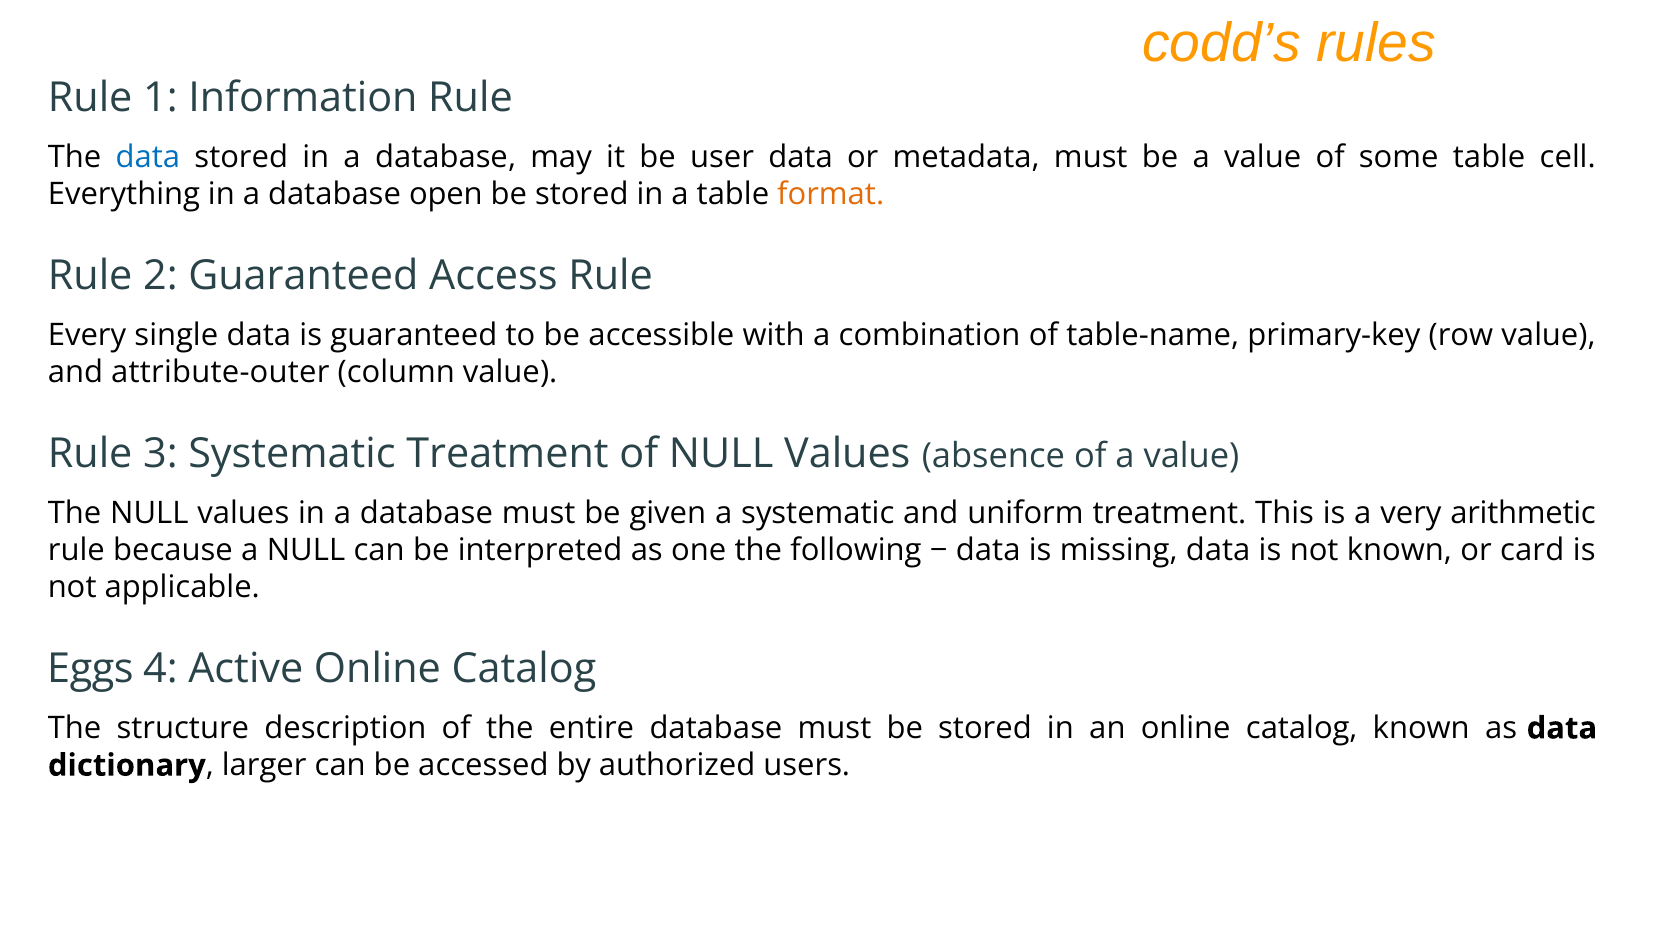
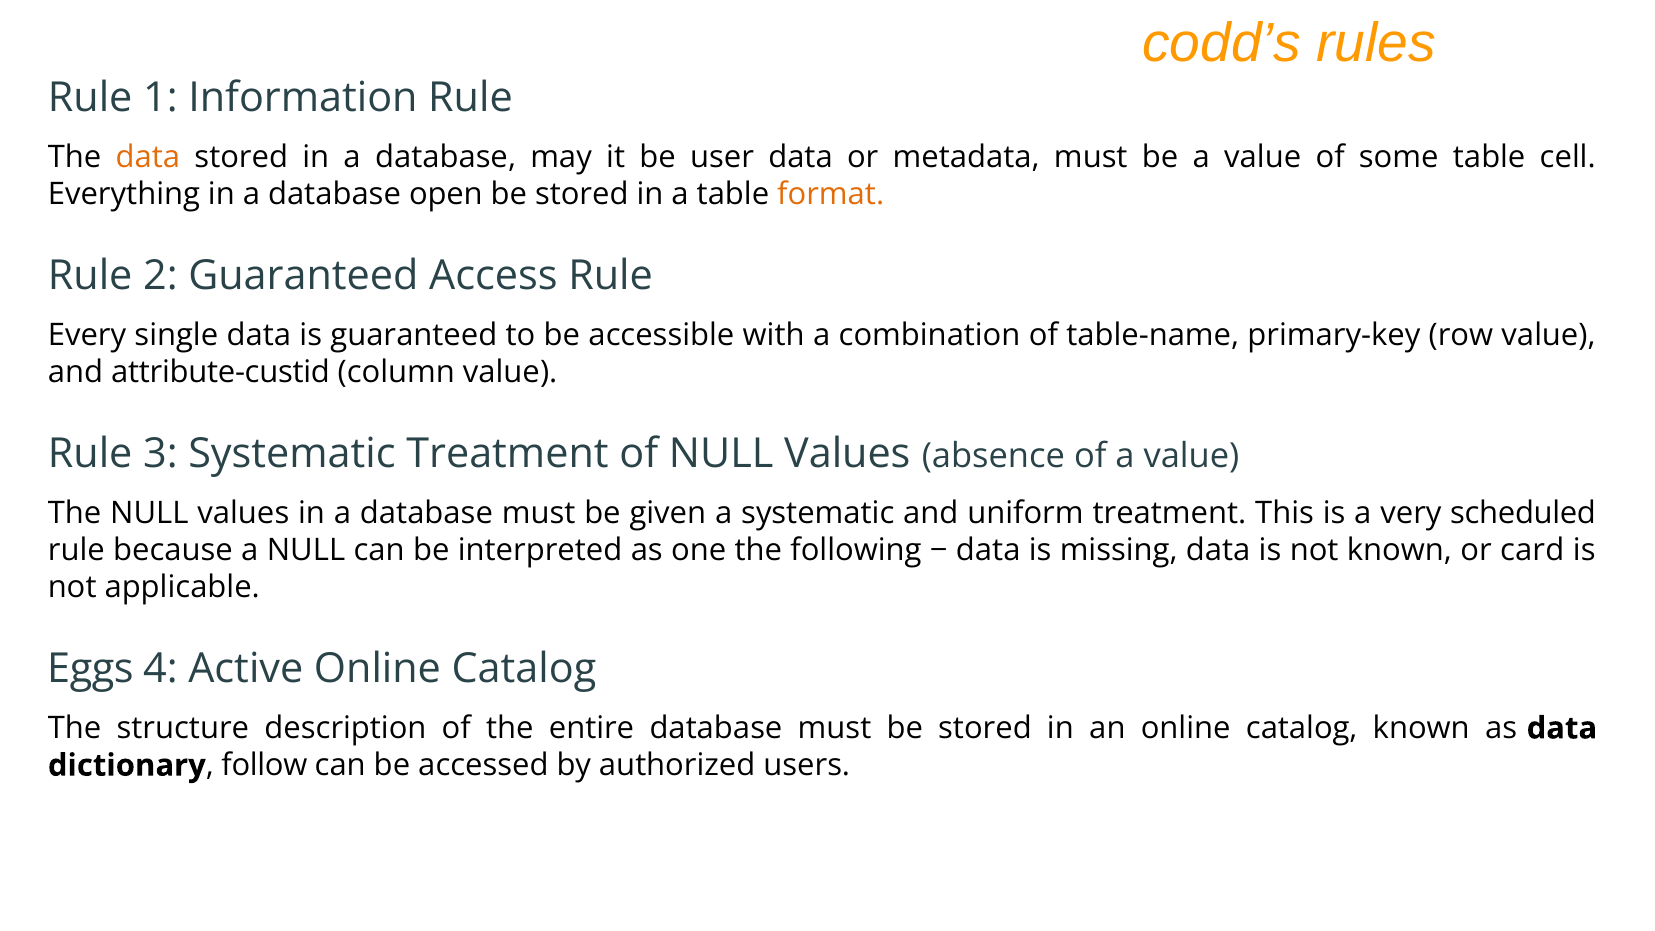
data colour: blue -> orange (148, 157)
attribute-outer: attribute-outer -> attribute-custid (221, 372)
arithmetic: arithmetic -> scheduled (1523, 513)
larger: larger -> follow (264, 765)
